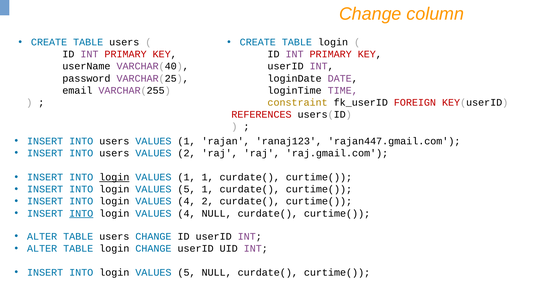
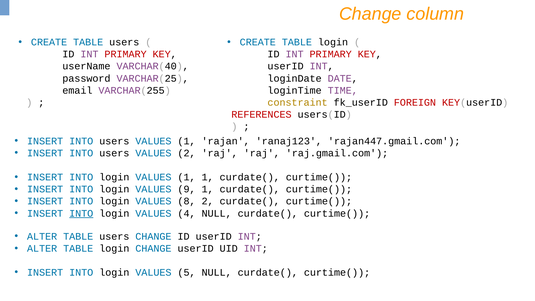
login underline: present -> none (114, 177)
5: 5 -> 9 (187, 189)
4: 4 -> 8 (187, 201)
